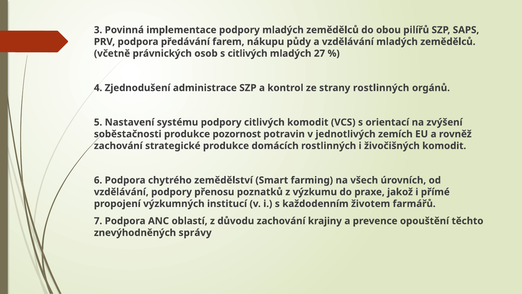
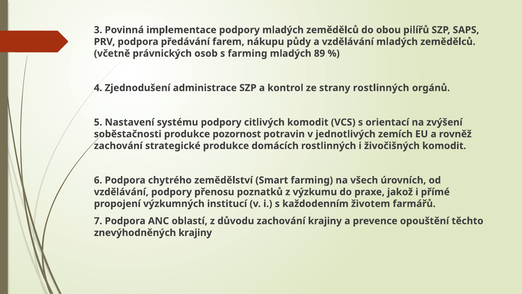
s citlivých: citlivých -> farming (247, 53)
27: 27 -> 89 (320, 53)
znevýhodněných správy: správy -> krajiny (195, 232)
